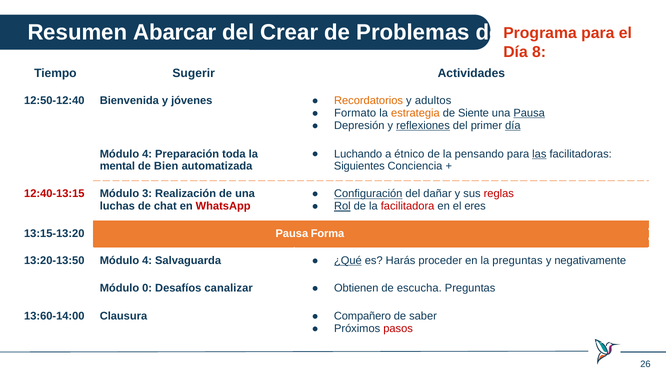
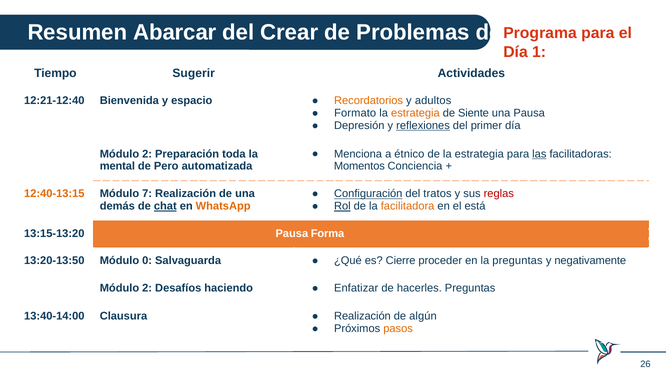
8: 8 -> 1 (539, 52)
12:50-12:40: 12:50-12:40 -> 12:21-12:40 (54, 100)
jóvenes: jóvenes -> espacio (192, 100)
Pausa underline: present -> none (529, 113)
día underline: present -> none (513, 125)
Luchando: Luchando -> Menciona (358, 154)
de la pensando: pensando -> estrategia (479, 154)
4: 4 -> 2 (147, 154)
Bien: Bien -> Pero (166, 166)
Siguientes: Siguientes -> Momentos (359, 166)
12:40-13:15 colour: red -> orange (54, 194)
3: 3 -> 7 (147, 194)
dañar: dañar -> tratos (437, 194)
facilitadora colour: red -> orange (408, 206)
eres: eres -> está (475, 206)
luchas: luchas -> demás (117, 206)
chat underline: none -> present (165, 206)
WhatsApp colour: red -> orange (223, 206)
13:20-13:50 Módulo 4: 4 -> 0 (147, 260)
¿Qué underline: present -> none (348, 260)
Harás: Harás -> Cierre (401, 260)
0: 0 -> 2 (147, 288)
canalizar: canalizar -> haciendo (229, 288)
Obtienen: Obtienen -> Enfatizar (356, 288)
escucha: escucha -> hacerles (419, 288)
13:60-14:00: 13:60-14:00 -> 13:40-14:00 (54, 316)
Compañero: Compañero -> Realización (362, 316)
saber: saber -> algún (423, 316)
pasos colour: red -> orange (398, 328)
